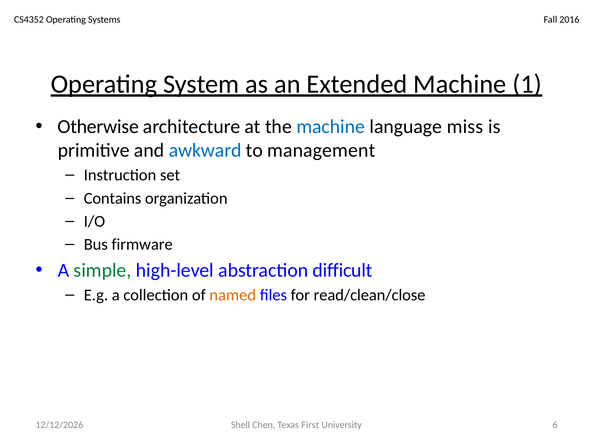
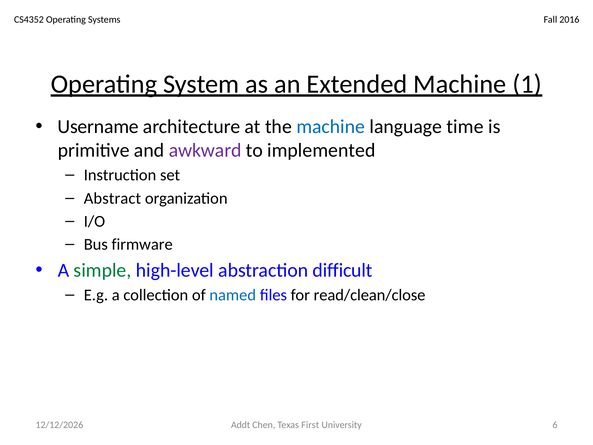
Otherwise: Otherwise -> Username (98, 127)
miss: miss -> time (465, 127)
awkward colour: blue -> purple (205, 150)
management: management -> implemented (321, 150)
Contains: Contains -> Abstract (112, 198)
named colour: orange -> blue (233, 295)
Shell: Shell -> Addt (241, 425)
